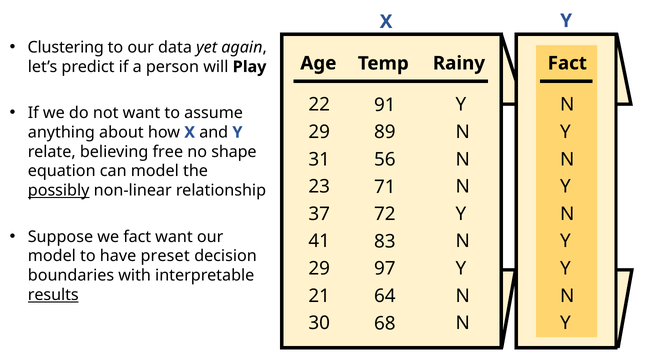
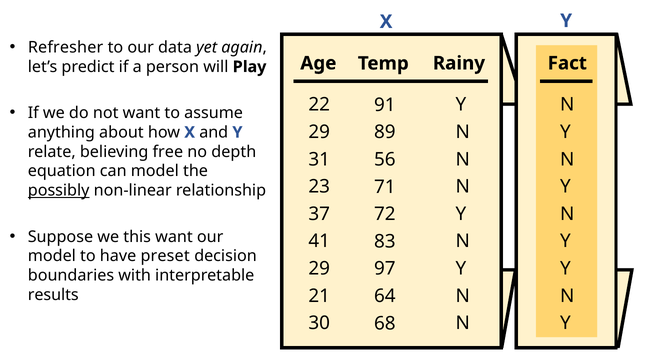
Clustering: Clustering -> Refresher (66, 48)
shape: shape -> depth (234, 152)
we fact: fact -> this (137, 237)
results underline: present -> none (53, 295)
